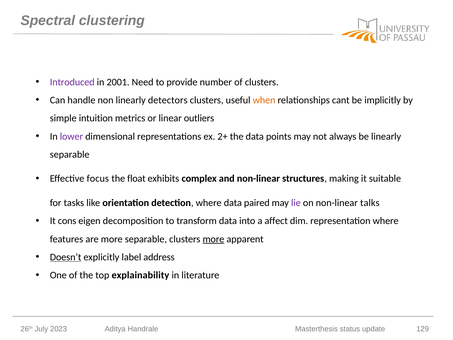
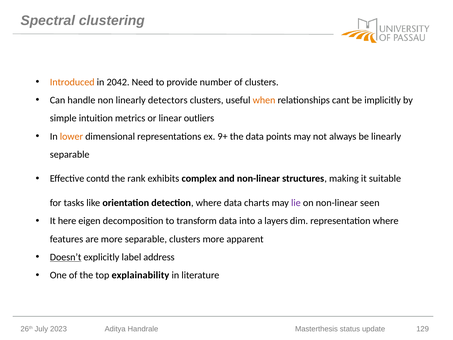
Introduced colour: purple -> orange (72, 82)
2001: 2001 -> 2042 (118, 82)
lower colour: purple -> orange (71, 136)
2+: 2+ -> 9+ (223, 136)
focus: focus -> contd (98, 179)
float: float -> rank (136, 179)
paired: paired -> charts (257, 203)
talks: talks -> seen (370, 203)
cons: cons -> here (67, 221)
affect: affect -> layers (276, 221)
more underline: present -> none (213, 239)
